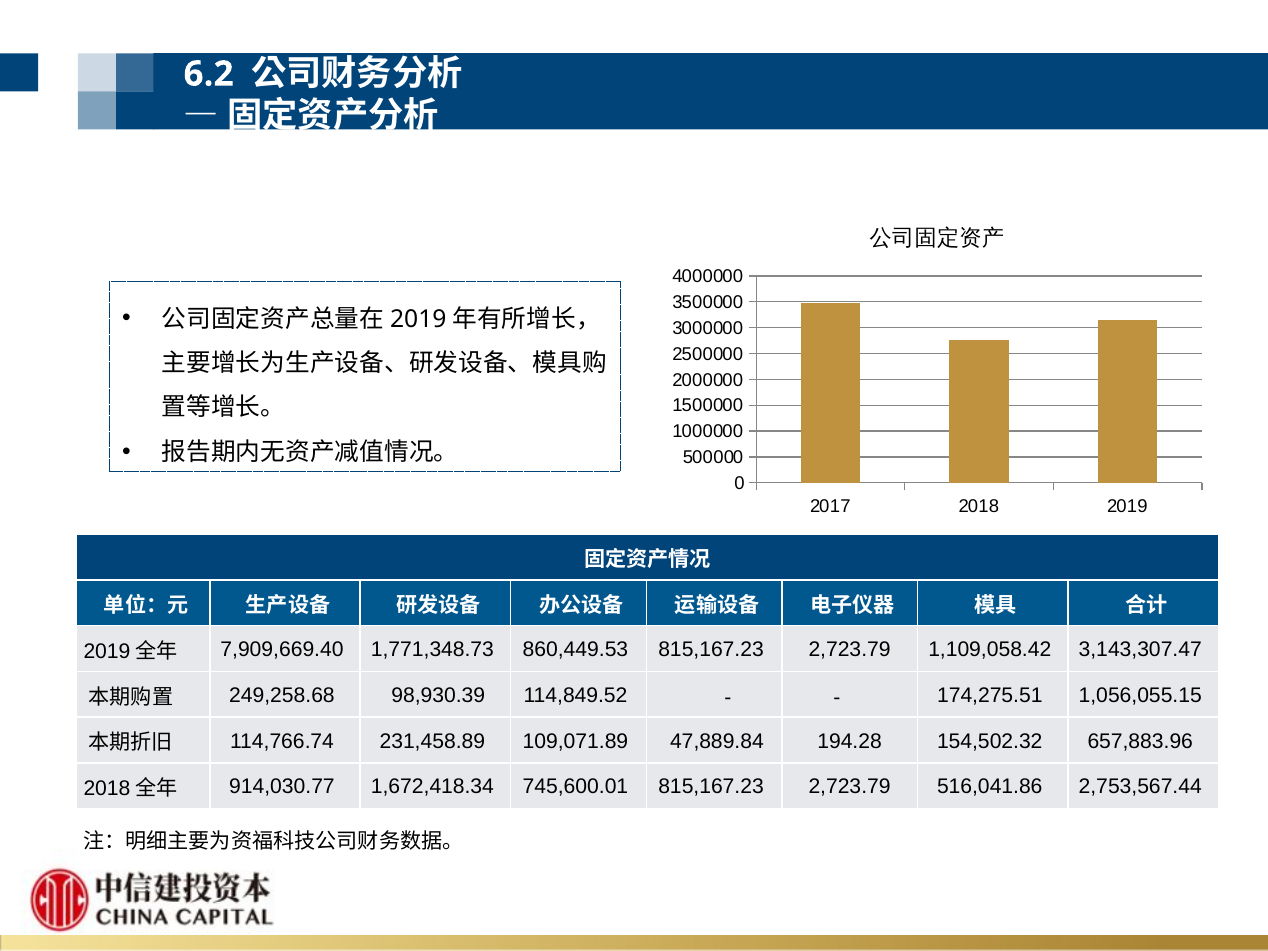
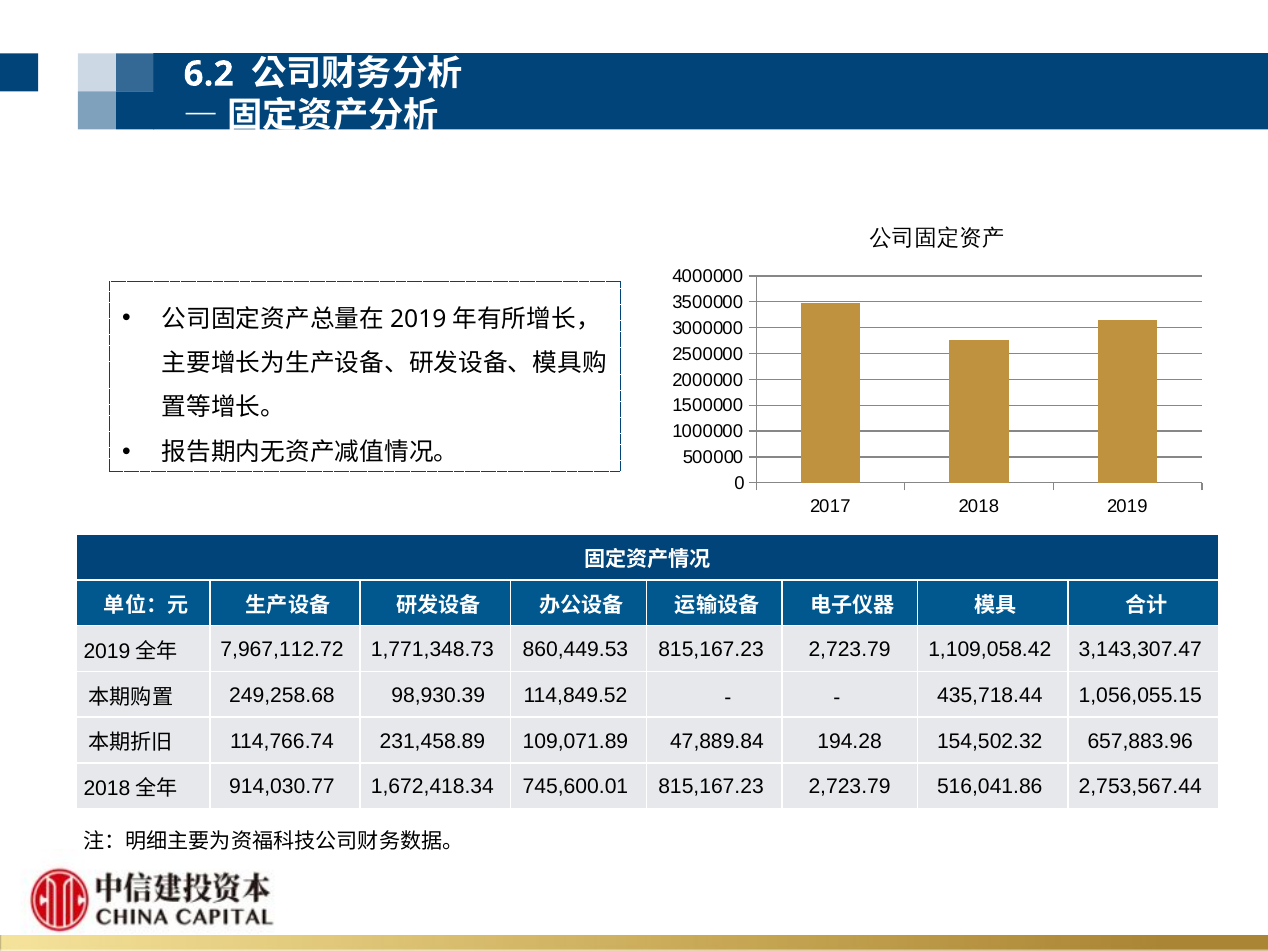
7,909,669.40: 7,909,669.40 -> 7,967,112.72 (282, 649)
174,275.51: 174,275.51 -> 435,718.44 (990, 695)
